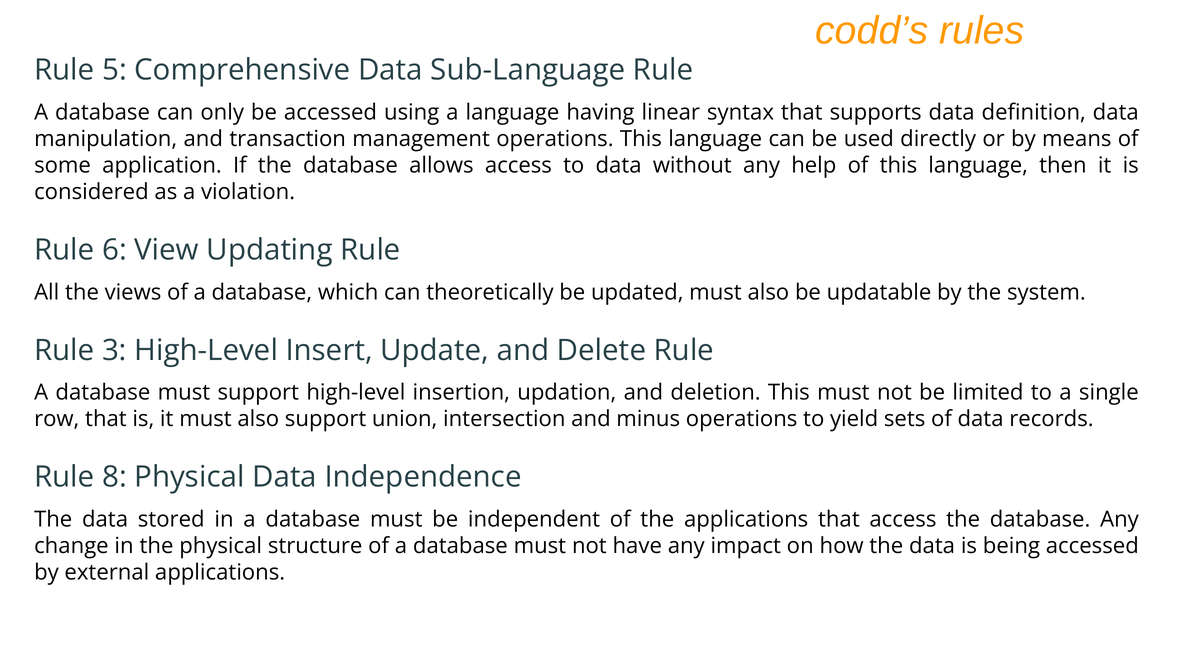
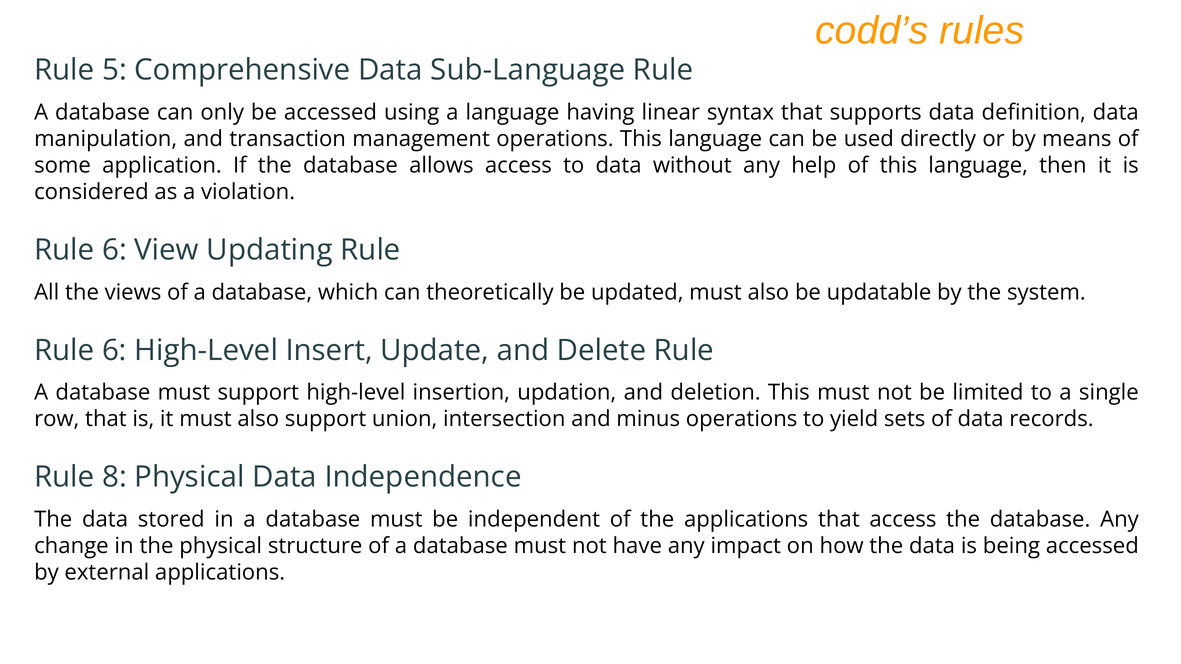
3: 3 -> 6 (114, 350)
